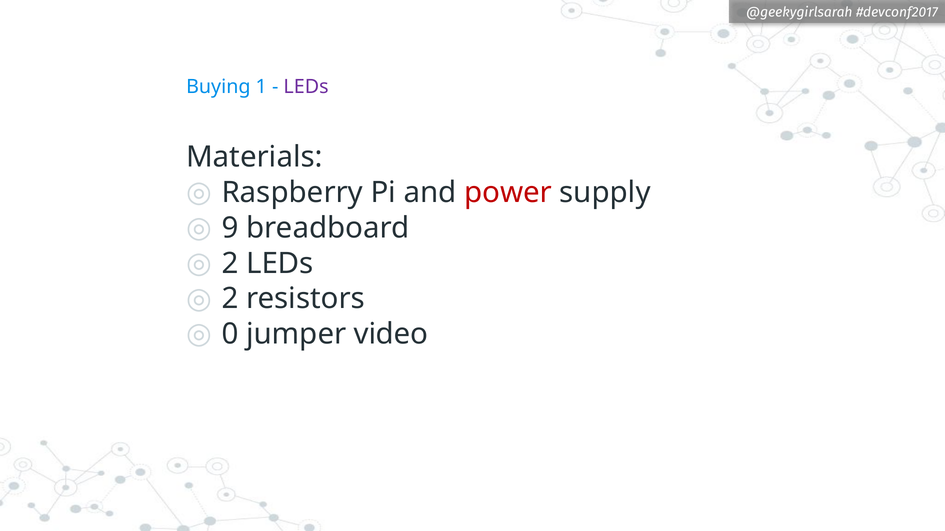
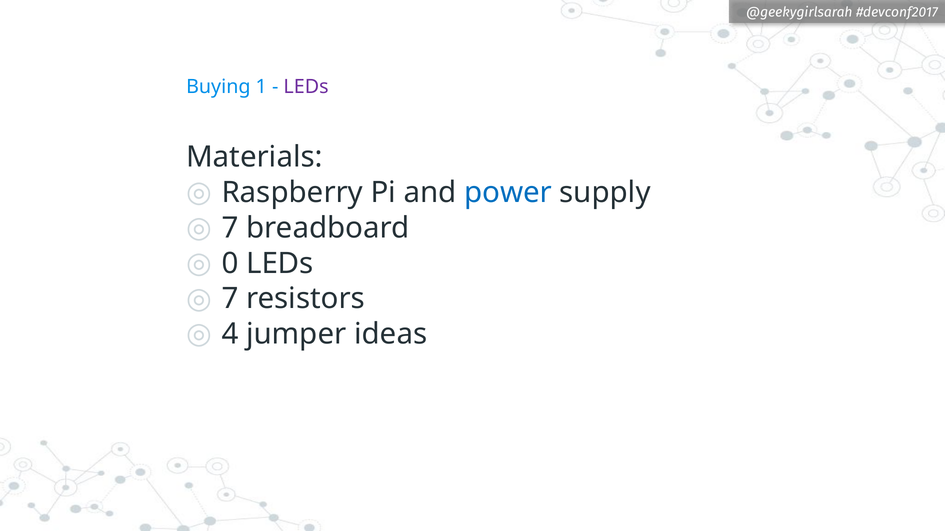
power colour: red -> blue (508, 193)
9: 9 -> 7 (230, 228)
2: 2 -> 0 (230, 264)
2: 2 -> 7 (230, 299)
0: 0 -> 4 (230, 334)
video: video -> ideas (391, 334)
